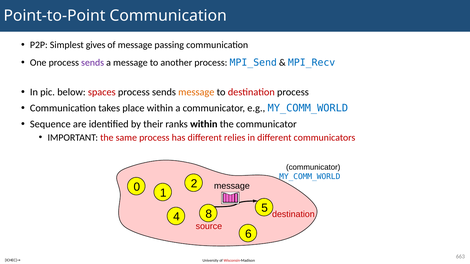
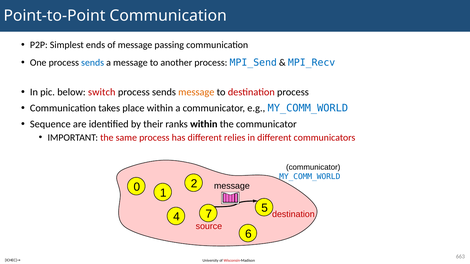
gives: gives -> ends (96, 45)
sends colour: purple -> blue (93, 63)
spaces: spaces -> switch (102, 92)
8: 8 -> 7 (209, 214)
